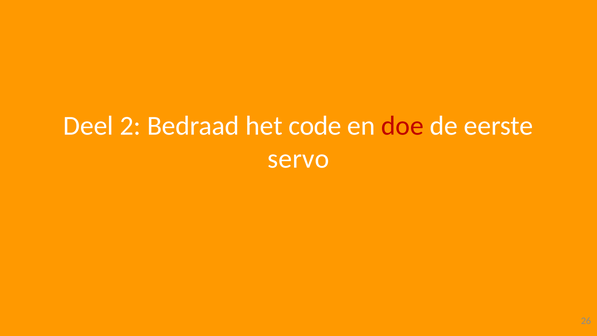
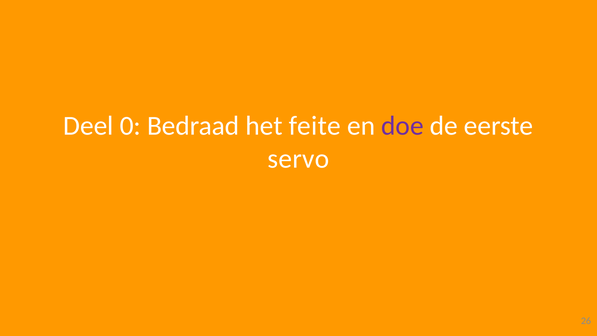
2: 2 -> 0 (130, 126)
code: code -> feite (315, 126)
doe colour: red -> purple (402, 126)
